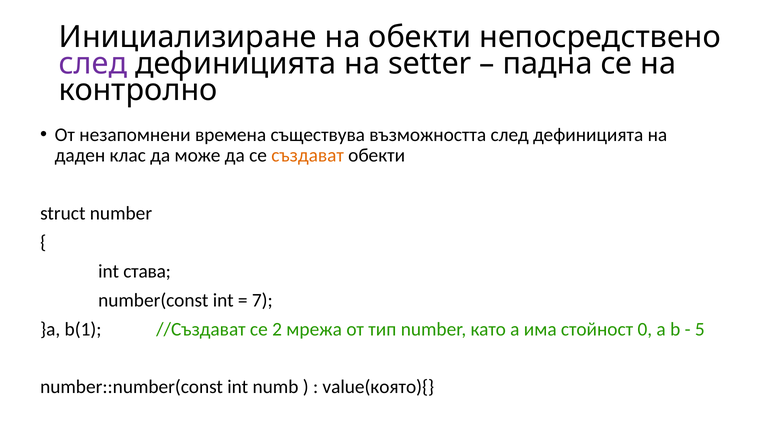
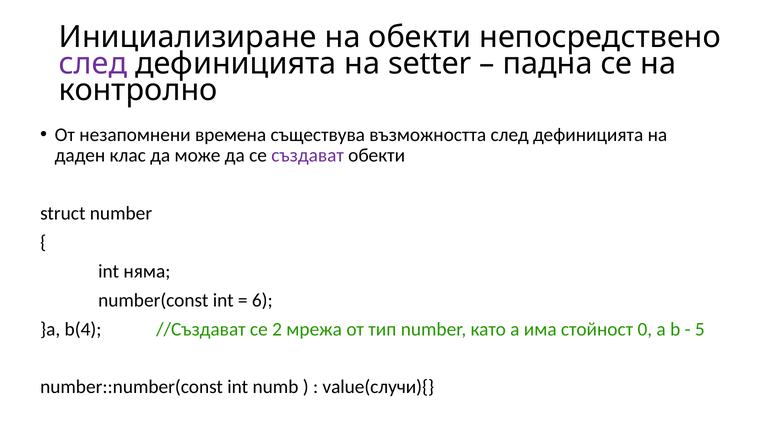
създават colour: orange -> purple (308, 155)
става: става -> няма (147, 271)
7: 7 -> 6 (262, 300)
b(1: b(1 -> b(4 (83, 329)
value(която){: value(която){ -> value(случи){ (378, 387)
